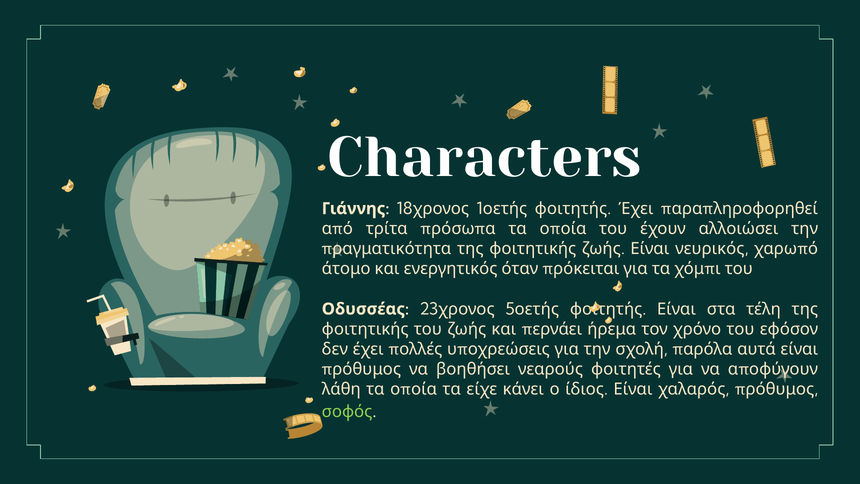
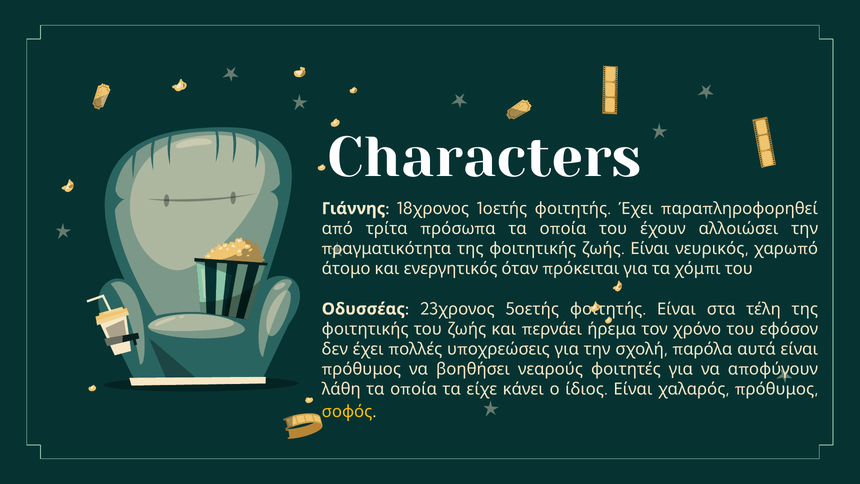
σοφός colour: light green -> yellow (347, 412)
